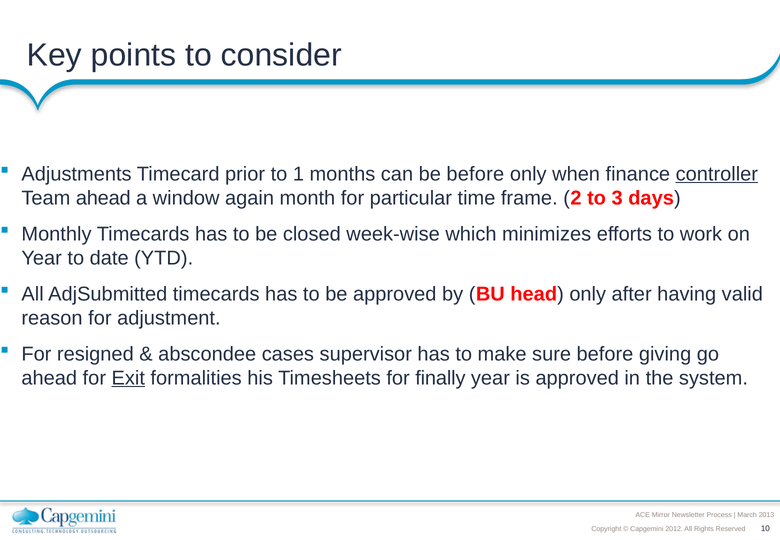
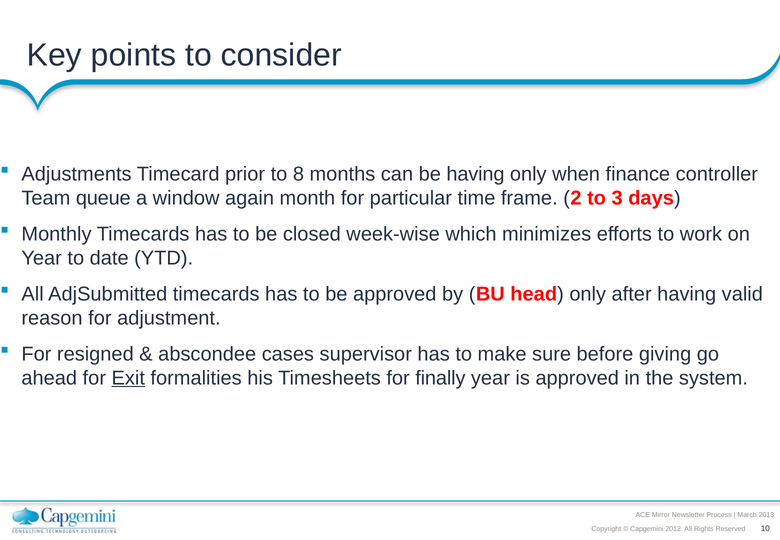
1: 1 -> 8 (298, 174)
be before: before -> having (475, 174)
controller underline: present -> none (717, 174)
Team ahead: ahead -> queue (103, 198)
